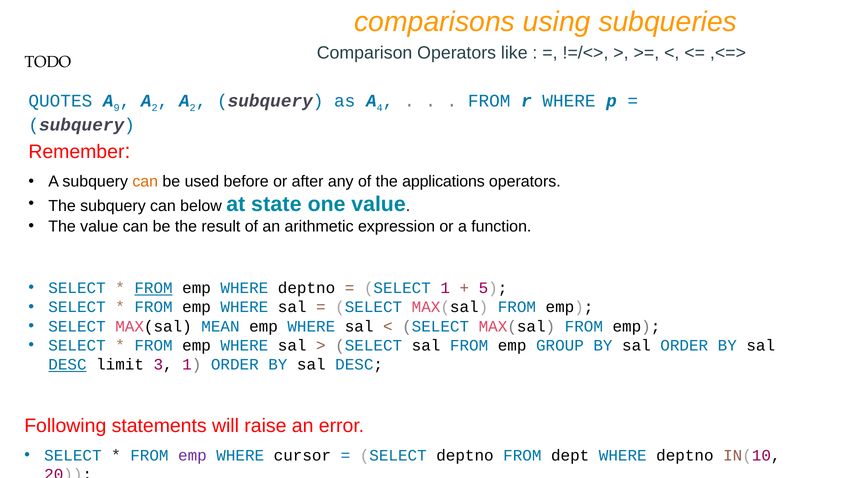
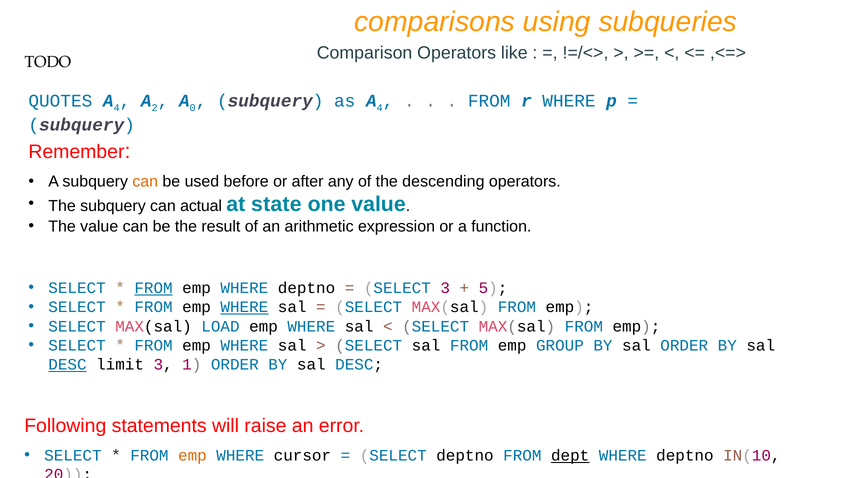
9: 9 -> 4 (117, 108)
2: 2 -> 0 (193, 108)
applications: applications -> descending (443, 182)
below: below -> actual (201, 206)
SELECT 1: 1 -> 3 (445, 288)
WHERE underline: none -> present (244, 307)
MEAN: MEAN -> LOAD (220, 326)
emp colour: purple -> orange (192, 456)
dept underline: none -> present (570, 456)
